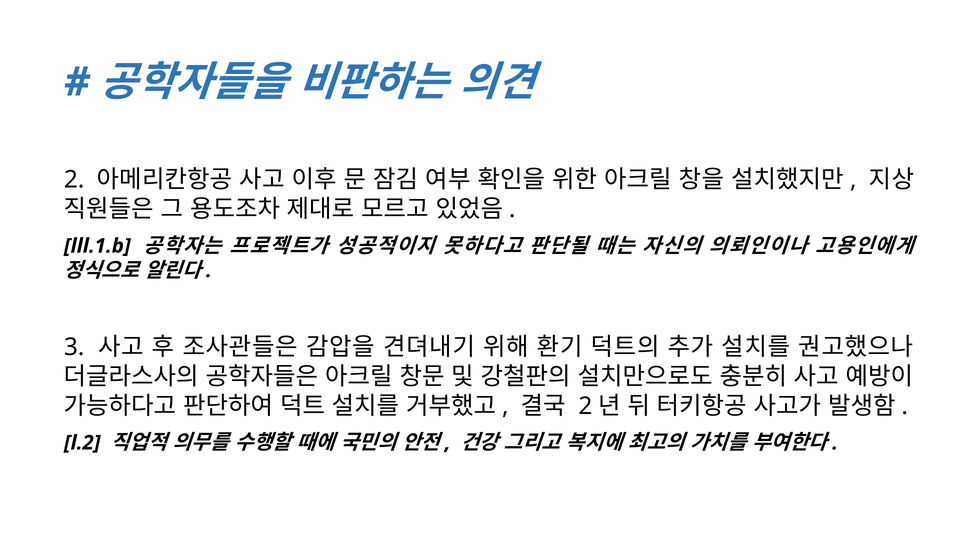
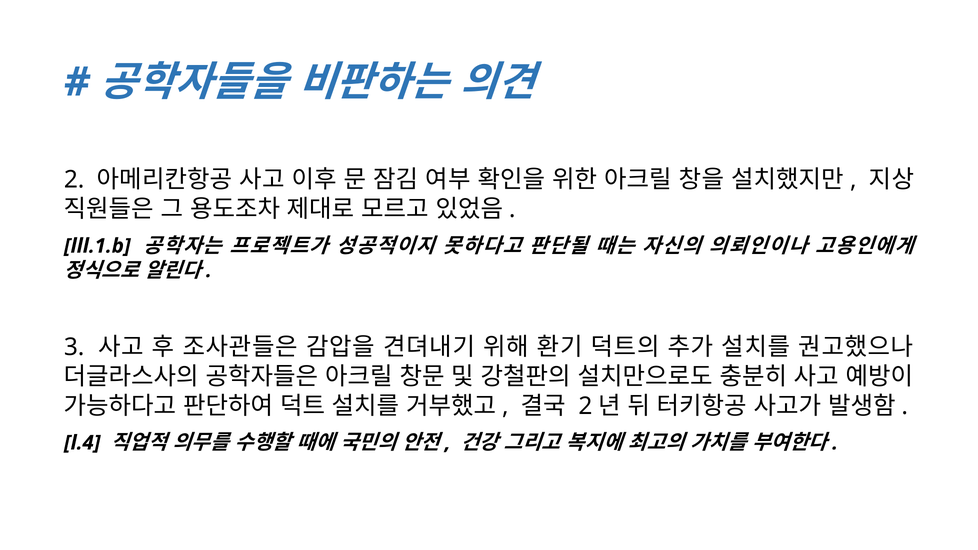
l.2: l.2 -> l.4 (82, 443)
